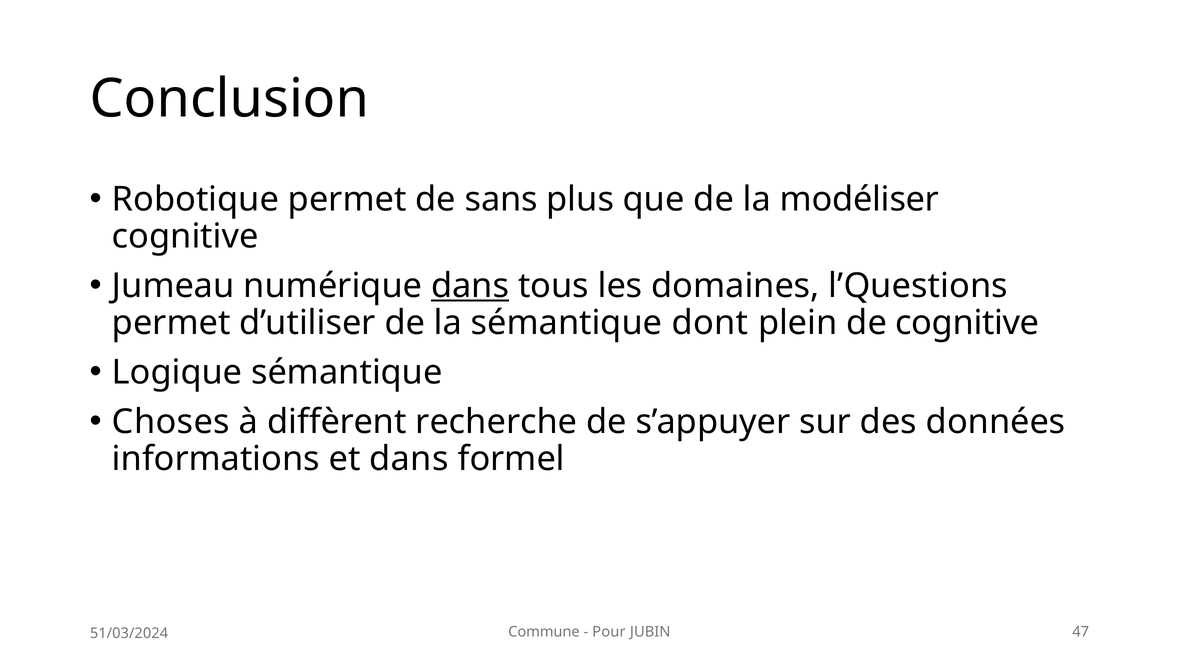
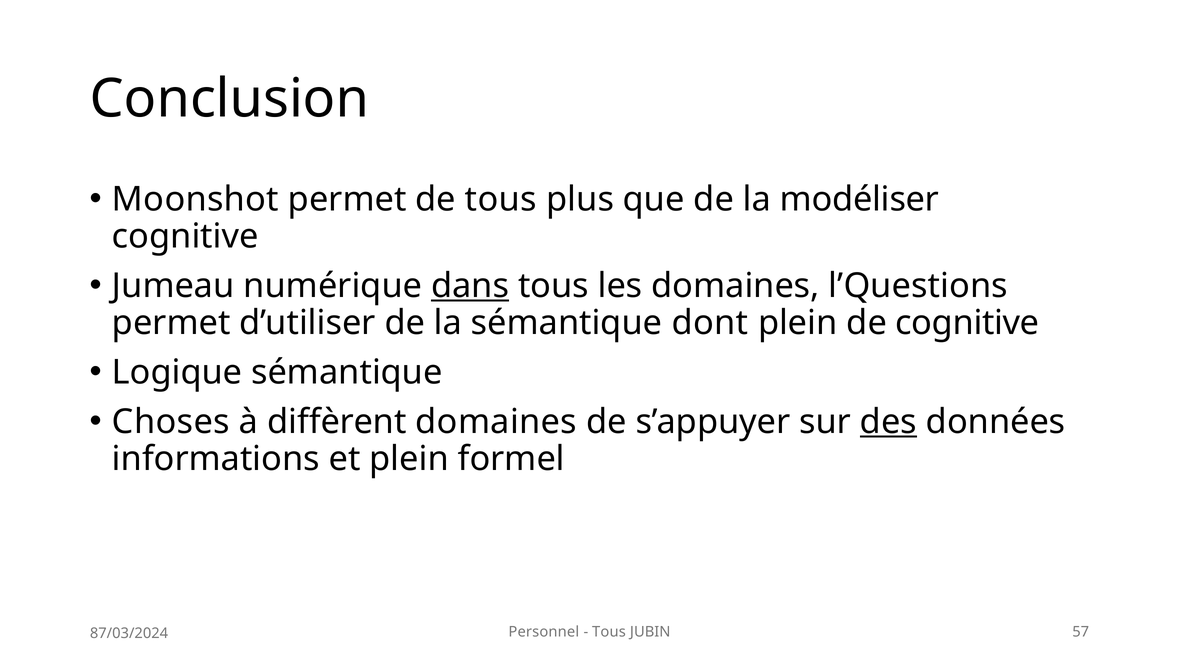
Robotique: Robotique -> Moonshot (195, 199)
de sans: sans -> tous (501, 199)
diffèrent recherche: recherche -> domaines (496, 422)
des underline: none -> present (888, 422)
et dans: dans -> plein (409, 459)
Commune: Commune -> Personnel (544, 632)
Pour: Pour -> Tous (609, 632)
47: 47 -> 57 (1081, 632)
51/03/2024: 51/03/2024 -> 87/03/2024 (129, 633)
